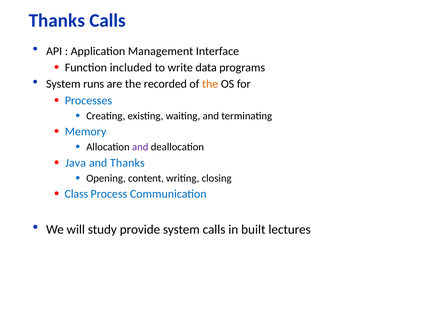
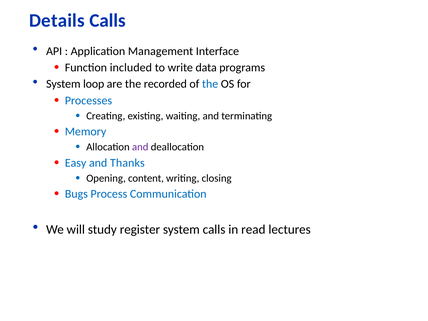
Thanks: Thanks -> Details (57, 21)
runs: runs -> loop (94, 84)
the colour: orange -> blue (210, 84)
Java: Java -> Easy (76, 163)
Class: Class -> Bugs (76, 194)
provide: provide -> register (140, 229)
built: built -> read (253, 229)
